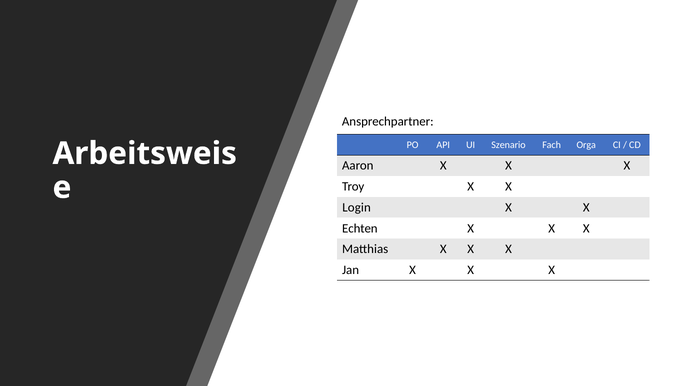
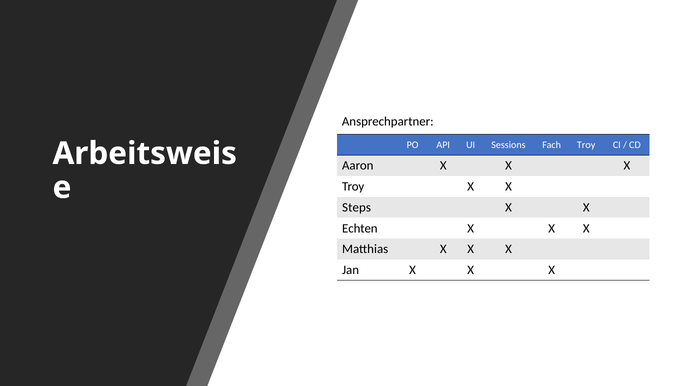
Szenario: Szenario -> Sessions (508, 145)
Fach Orga: Orga -> Troy (586, 145)
Login: Login -> Steps (357, 208)
